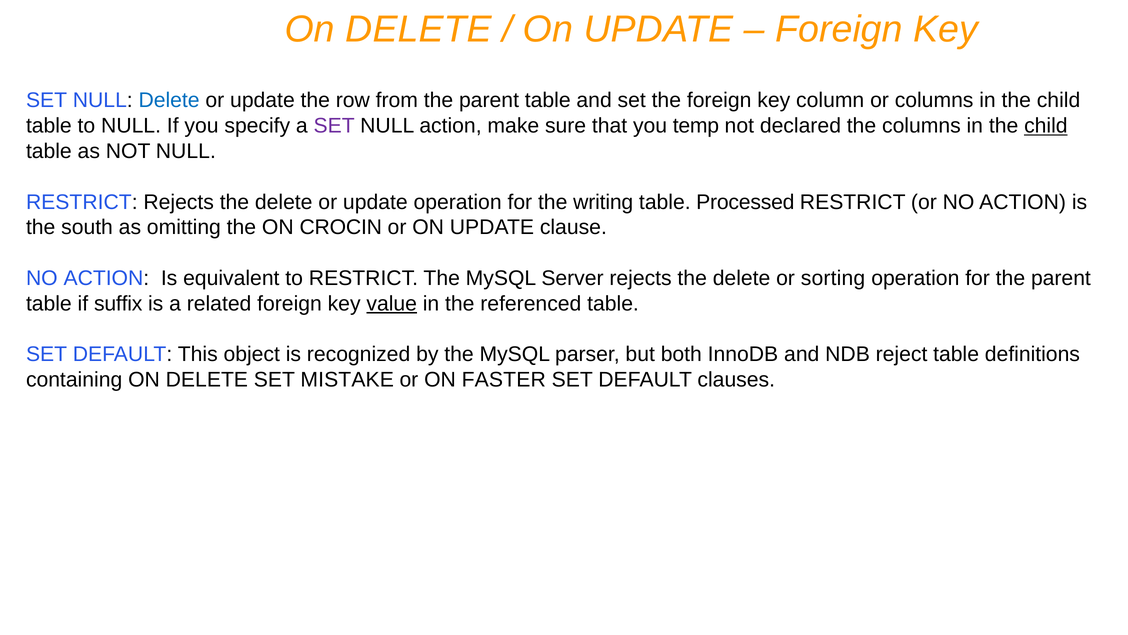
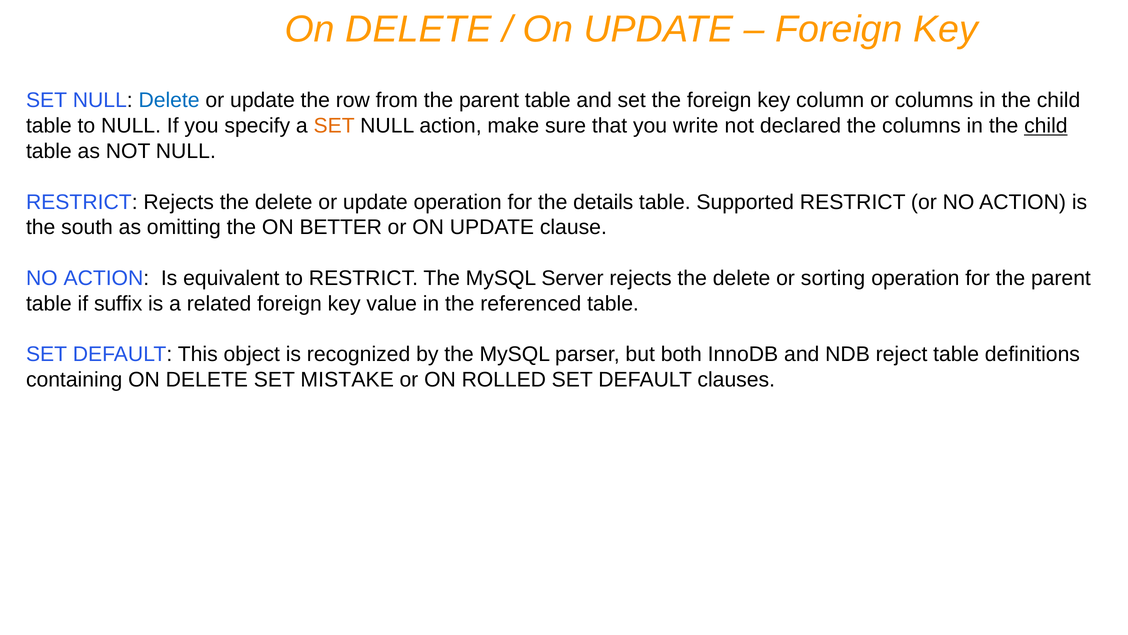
SET colour: purple -> orange (334, 126)
temp: temp -> write (696, 126)
writing: writing -> details (603, 202)
Processed: Processed -> Supported (745, 202)
CROCIN: CROCIN -> BETTER (341, 227)
value underline: present -> none (392, 303)
FASTER: FASTER -> ROLLED (504, 380)
